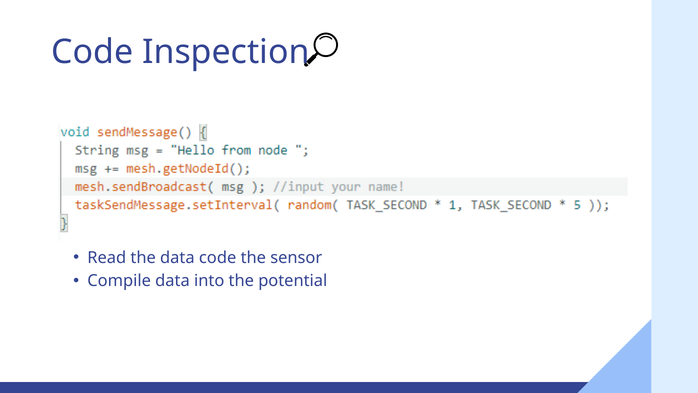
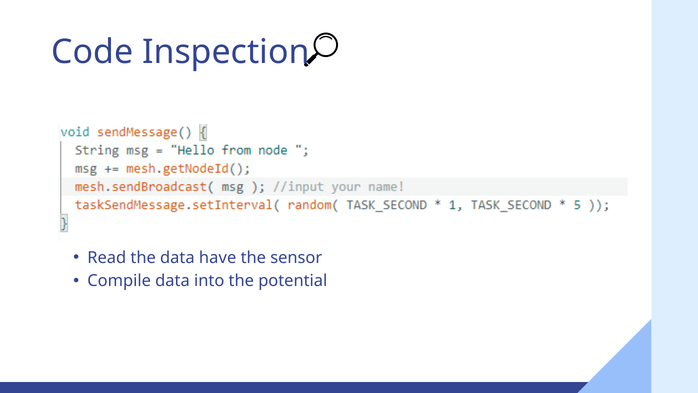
data code: code -> have (218, 258)
